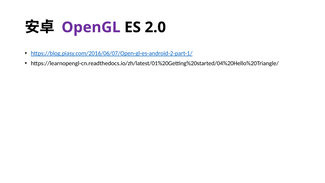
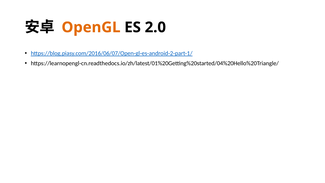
OpenGL colour: purple -> orange (91, 27)
